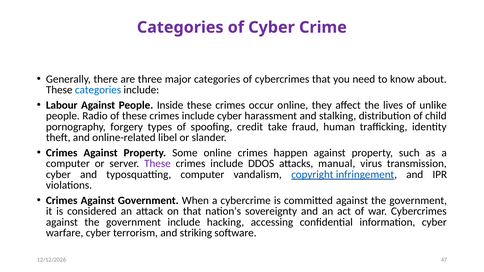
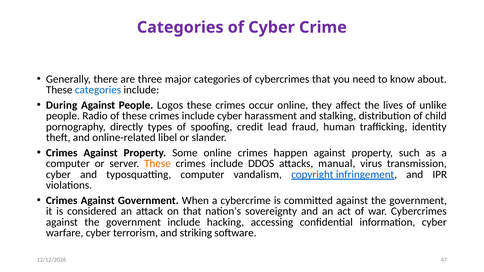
Labour: Labour -> During (62, 105)
Inside: Inside -> Logos (170, 105)
forgery: forgery -> directly (127, 127)
take: take -> lead (277, 127)
These colour: purple -> orange (157, 164)
